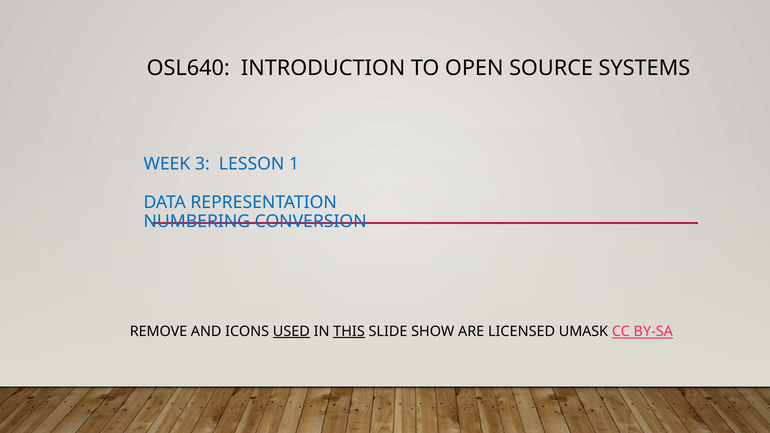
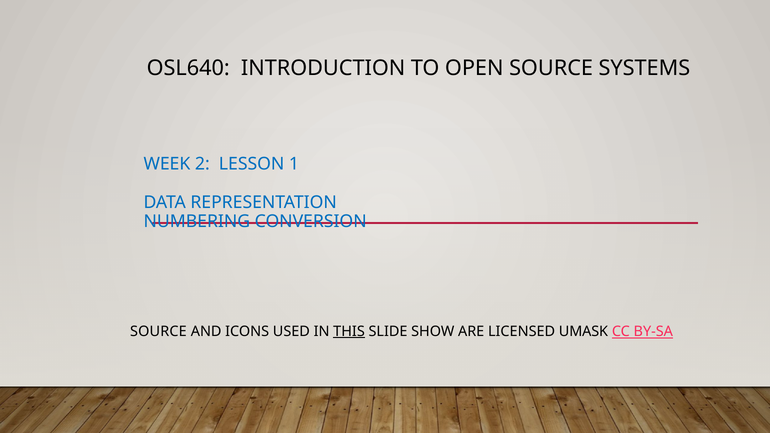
3: 3 -> 2 (202, 164)
REMOVE: REMOVE -> SOURCE (158, 331)
USED underline: present -> none (291, 331)
